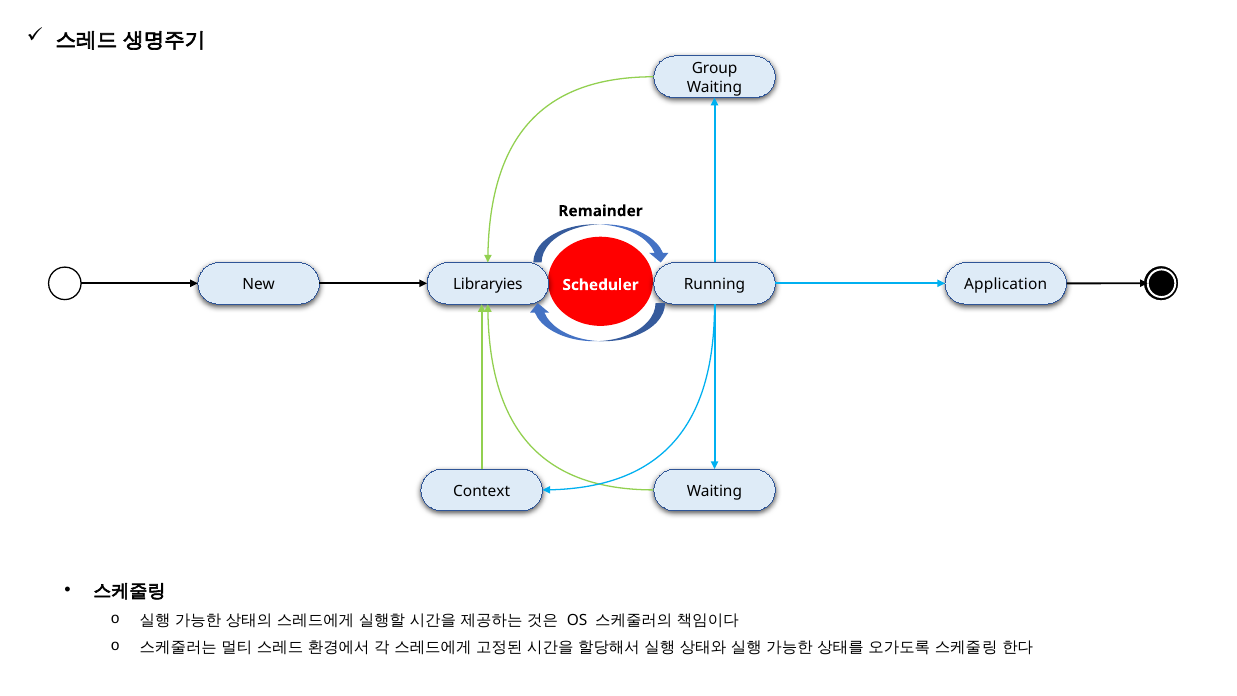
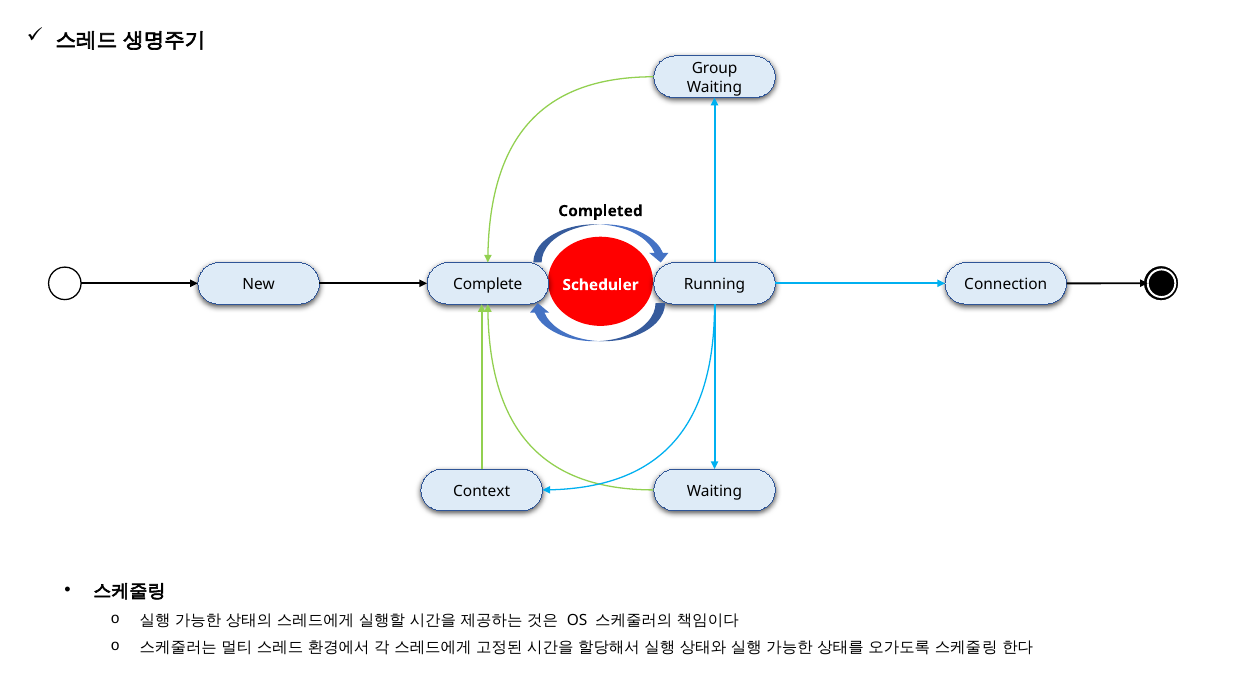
Remainder: Remainder -> Completed (600, 211)
Libraryies: Libraryies -> Complete (488, 284)
Application: Application -> Connection (1006, 284)
